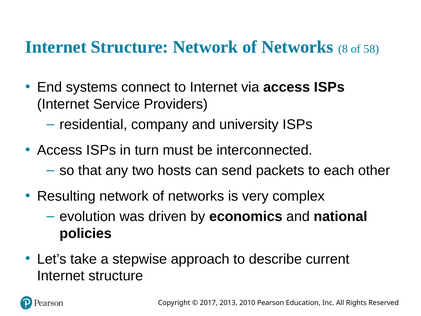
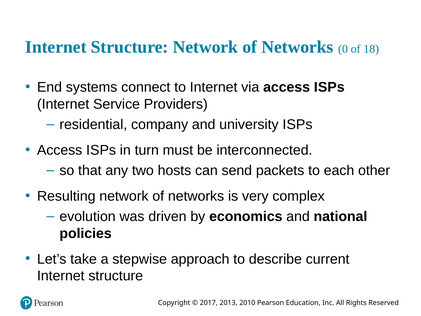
8: 8 -> 0 (343, 49)
58: 58 -> 18 (371, 49)
